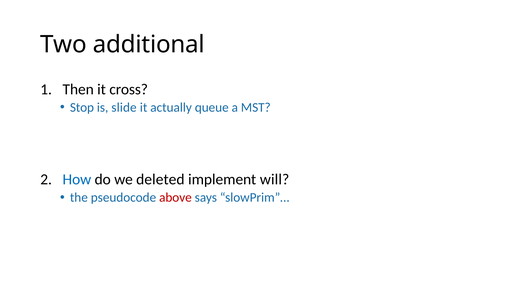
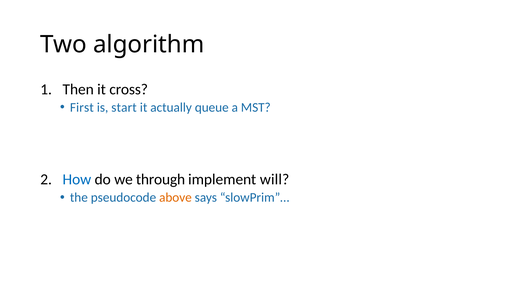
additional: additional -> algorithm (149, 44)
Stop: Stop -> First (82, 107)
slide: slide -> start (124, 107)
deleted: deleted -> through (161, 179)
above colour: red -> orange (175, 198)
